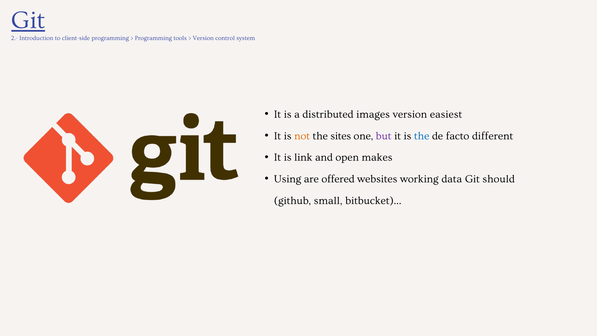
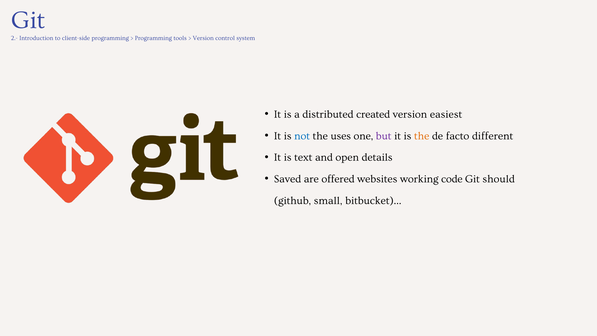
Git underline: present -> none (28, 20)
images: images -> created (373, 114)
not colour: orange -> blue (302, 136)
sites: sites -> uses (341, 136)
the colour: blue -> orange (422, 136)
link: link -> text (303, 157)
makes: makes -> details (377, 157)
Using: Using -> Saved (287, 179)
data: data -> code (452, 179)
